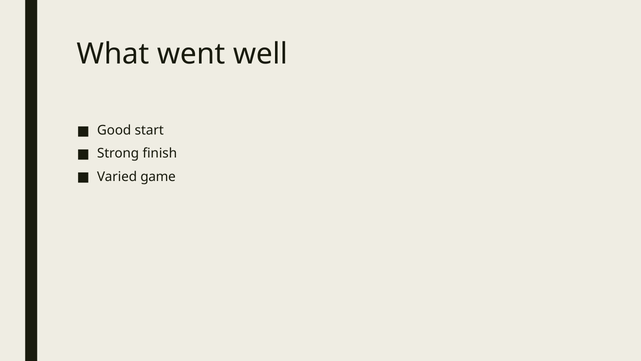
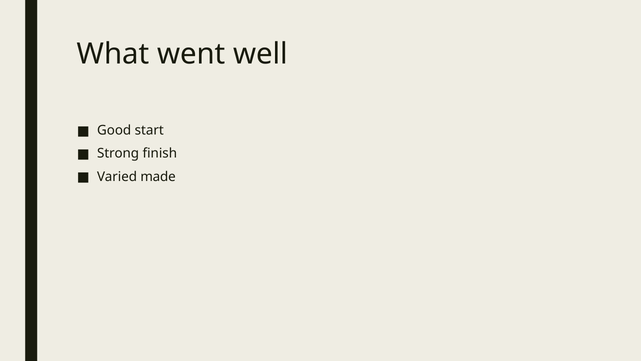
game: game -> made (158, 176)
